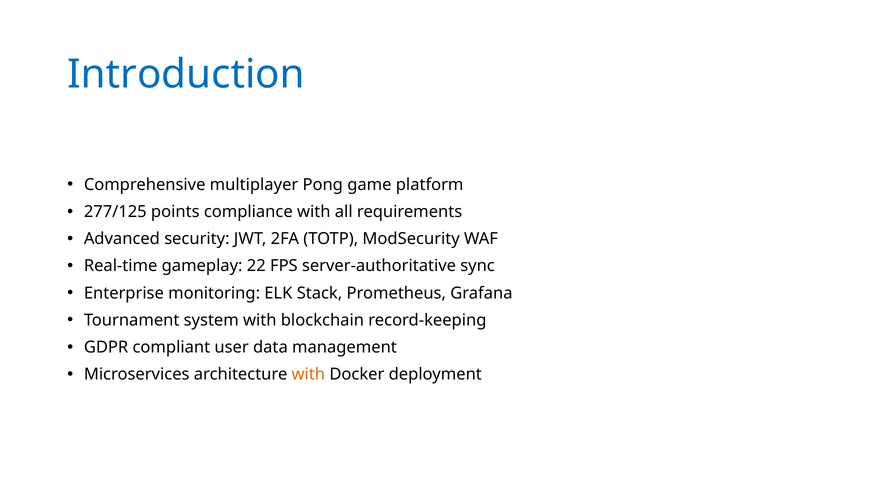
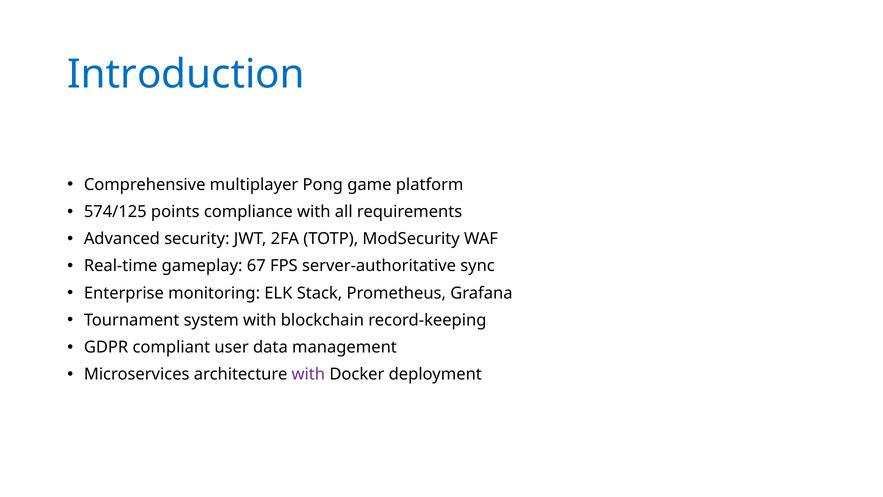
277/125: 277/125 -> 574/125 (115, 212)
22: 22 -> 67 (256, 266)
with colour: orange -> purple (308, 374)
